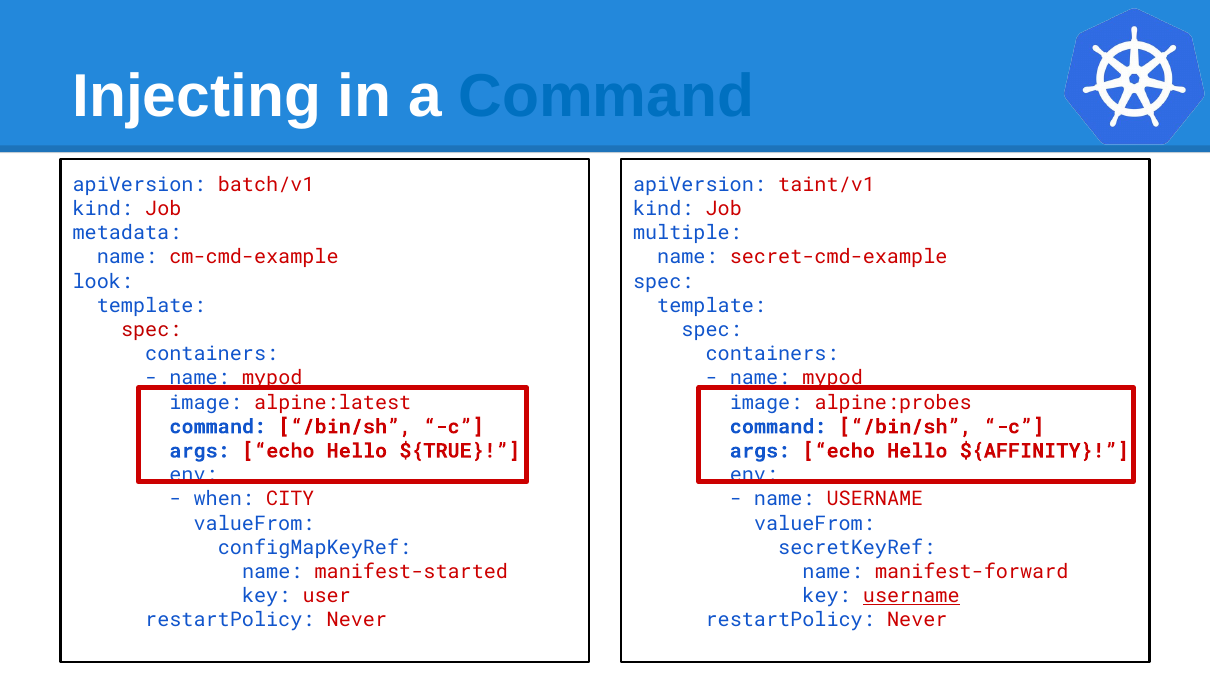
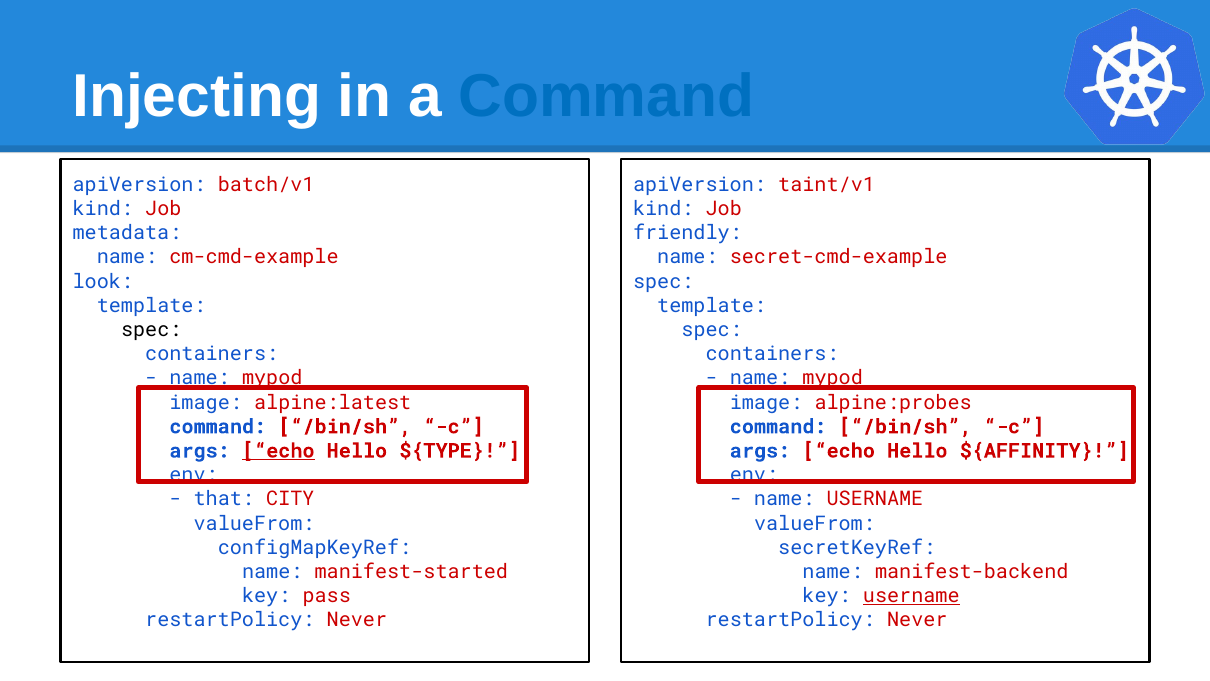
multiple: multiple -> friendly (687, 233)
spec colour: red -> black (151, 330)
echo underline: none -> present (278, 451)
${TRUE: ${TRUE -> ${TYPE (460, 451)
when: when -> that (224, 499)
manifest-forward: manifest-forward -> manifest-backend (972, 572)
user: user -> pass (327, 596)
